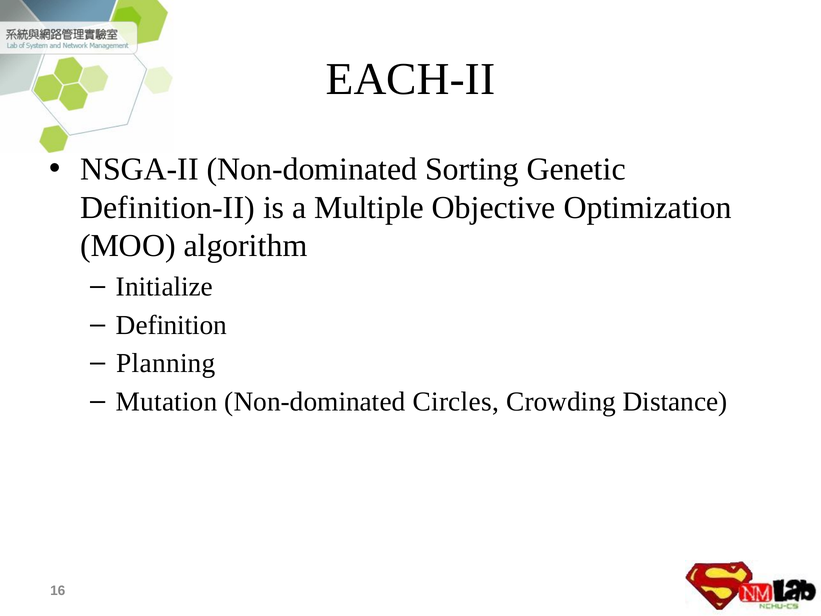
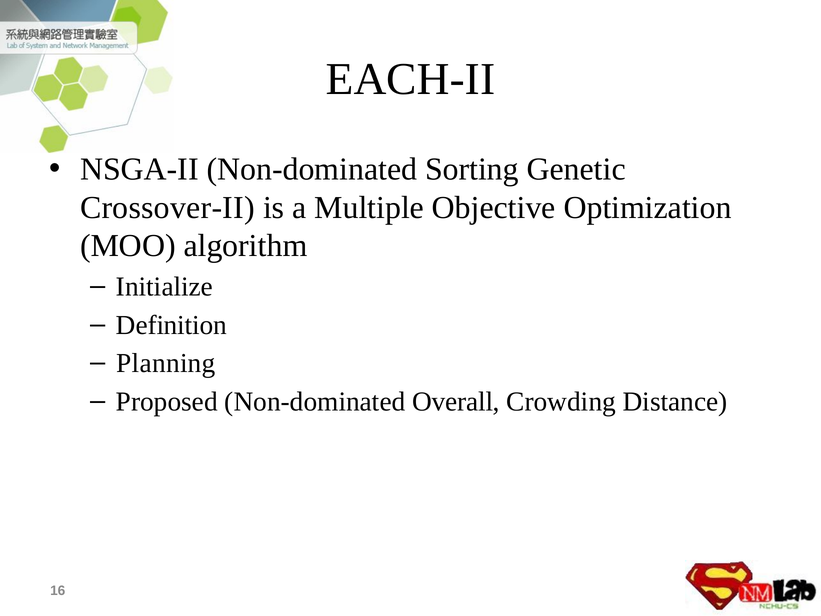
Definition-II: Definition-II -> Crossover-II (167, 208)
Mutation: Mutation -> Proposed (167, 401)
Circles: Circles -> Overall (456, 401)
